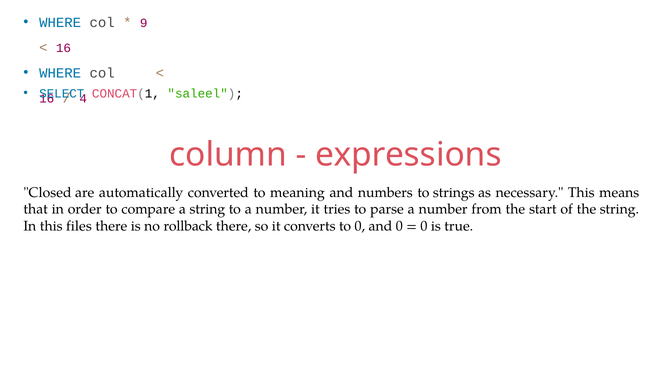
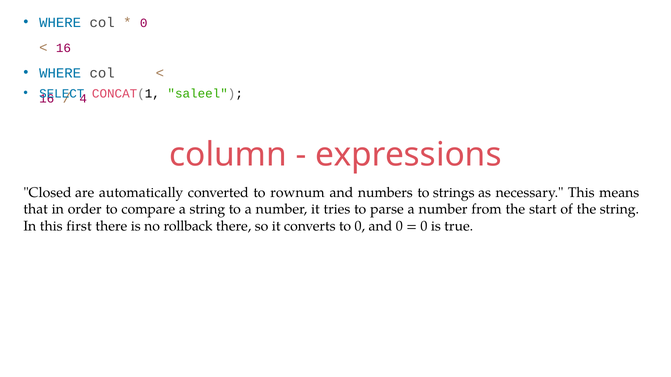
9: 9 -> 0 (144, 23)
meaning: meaning -> rownum (297, 193)
files: files -> first (79, 226)
